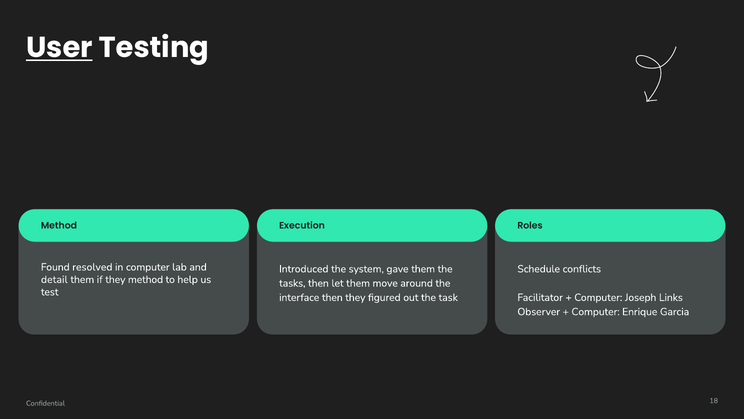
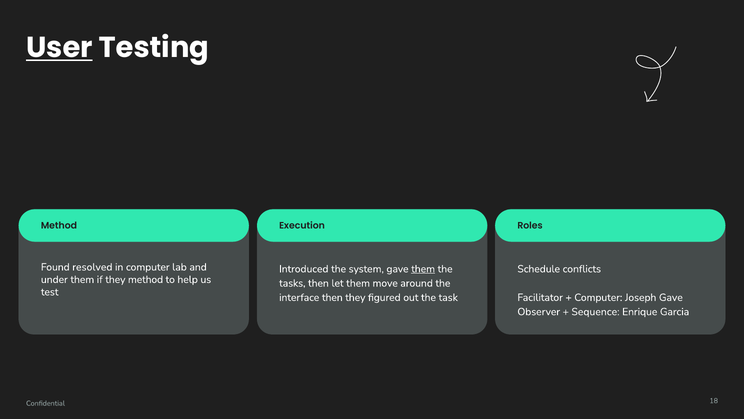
them underline: none -> present (423, 269)
detail: detail -> under (54, 279)
Joseph Links: Links -> Gave (671, 297)
Computer: Computer -> Sequence (595, 311)
